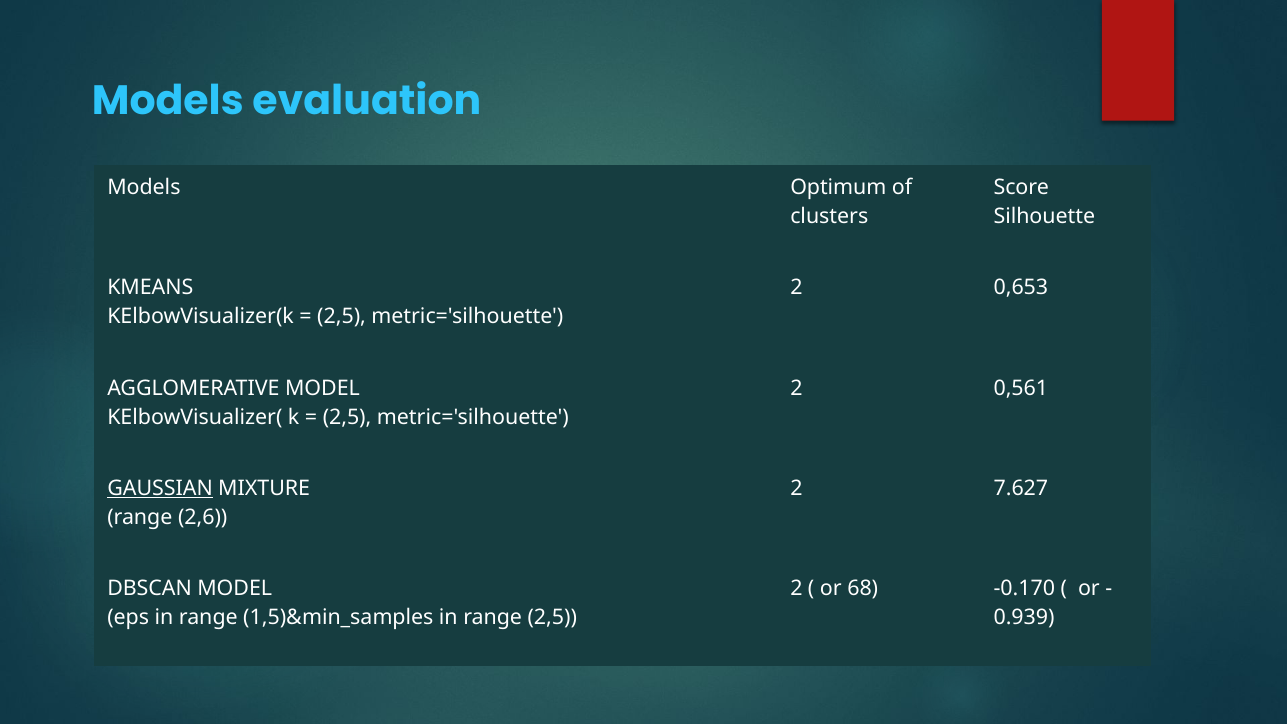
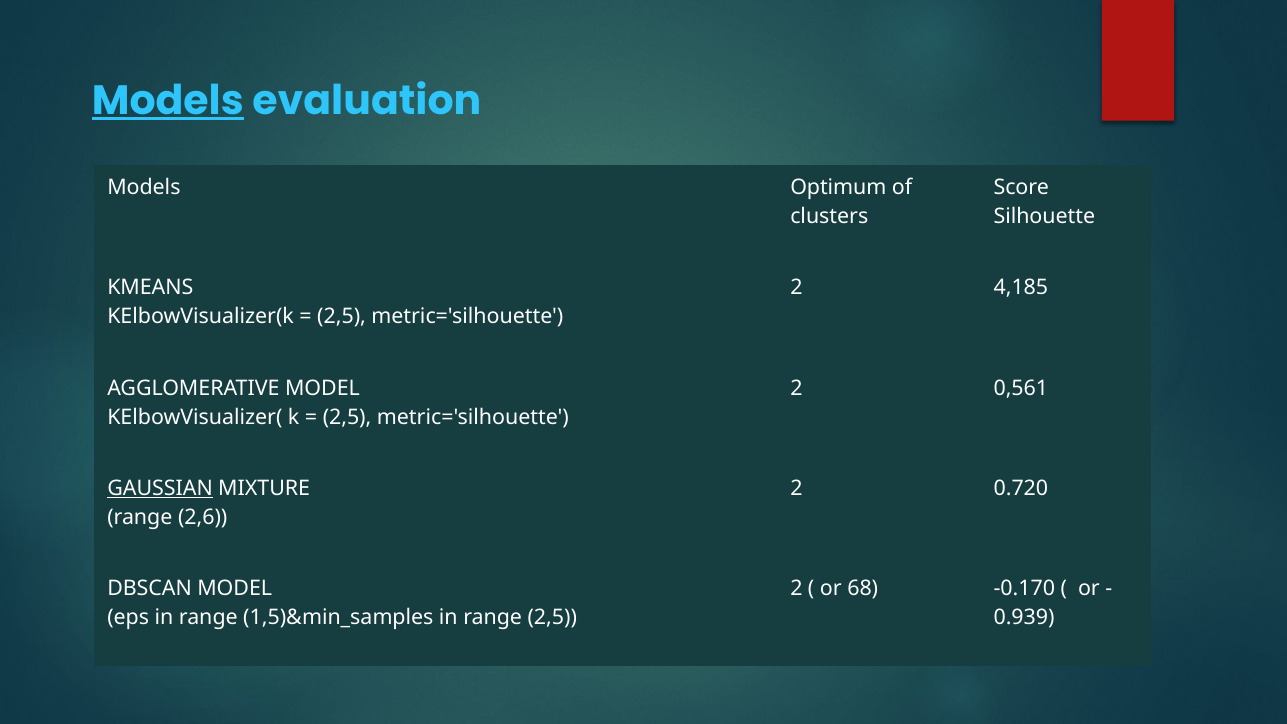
Models underline: none -> present (168, 101)
0,653: 0,653 -> 4,185 (1021, 288)
7.627: 7.627 -> 0.720 (1021, 488)
